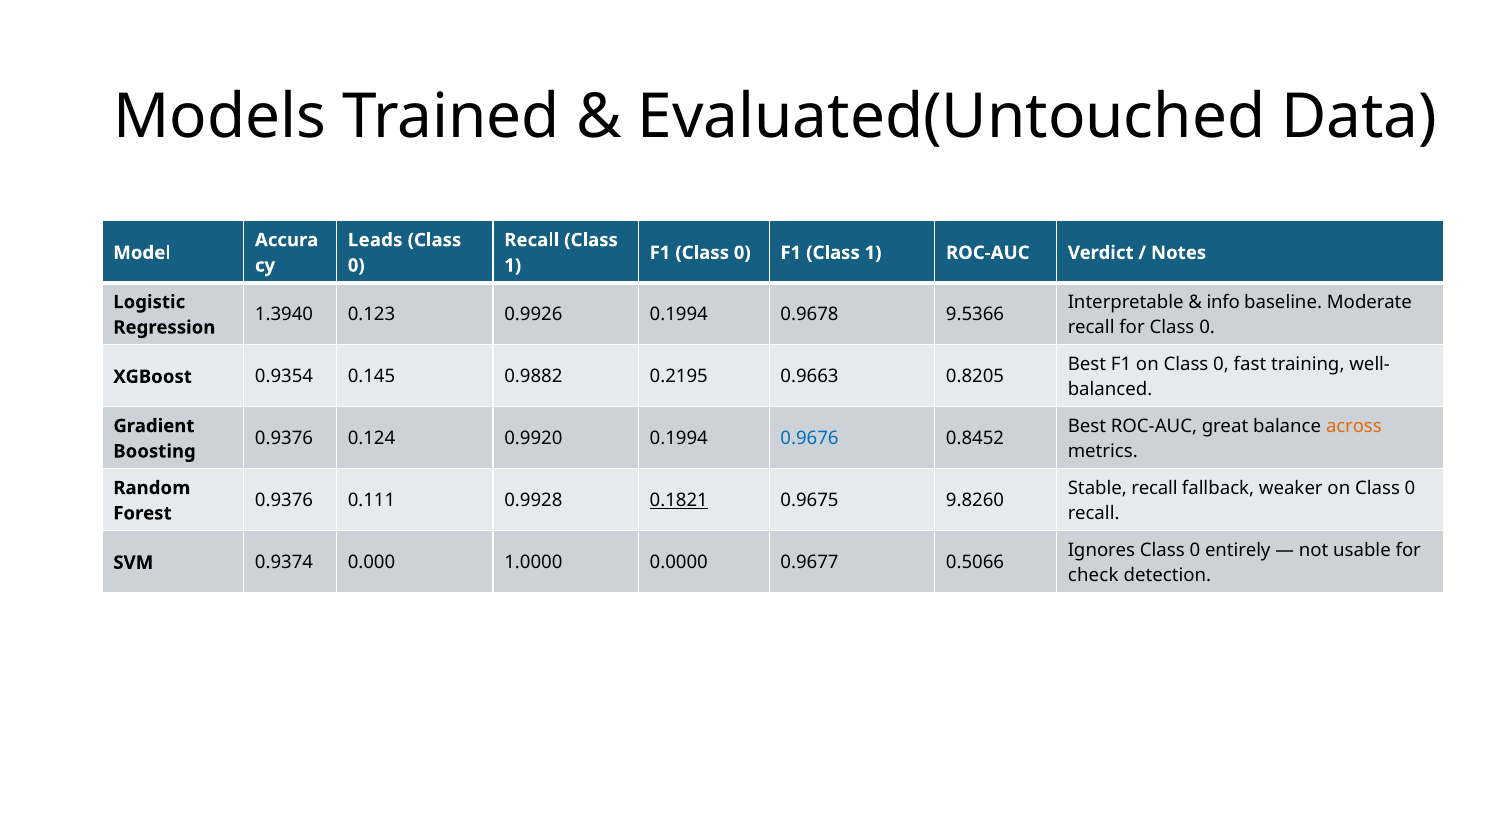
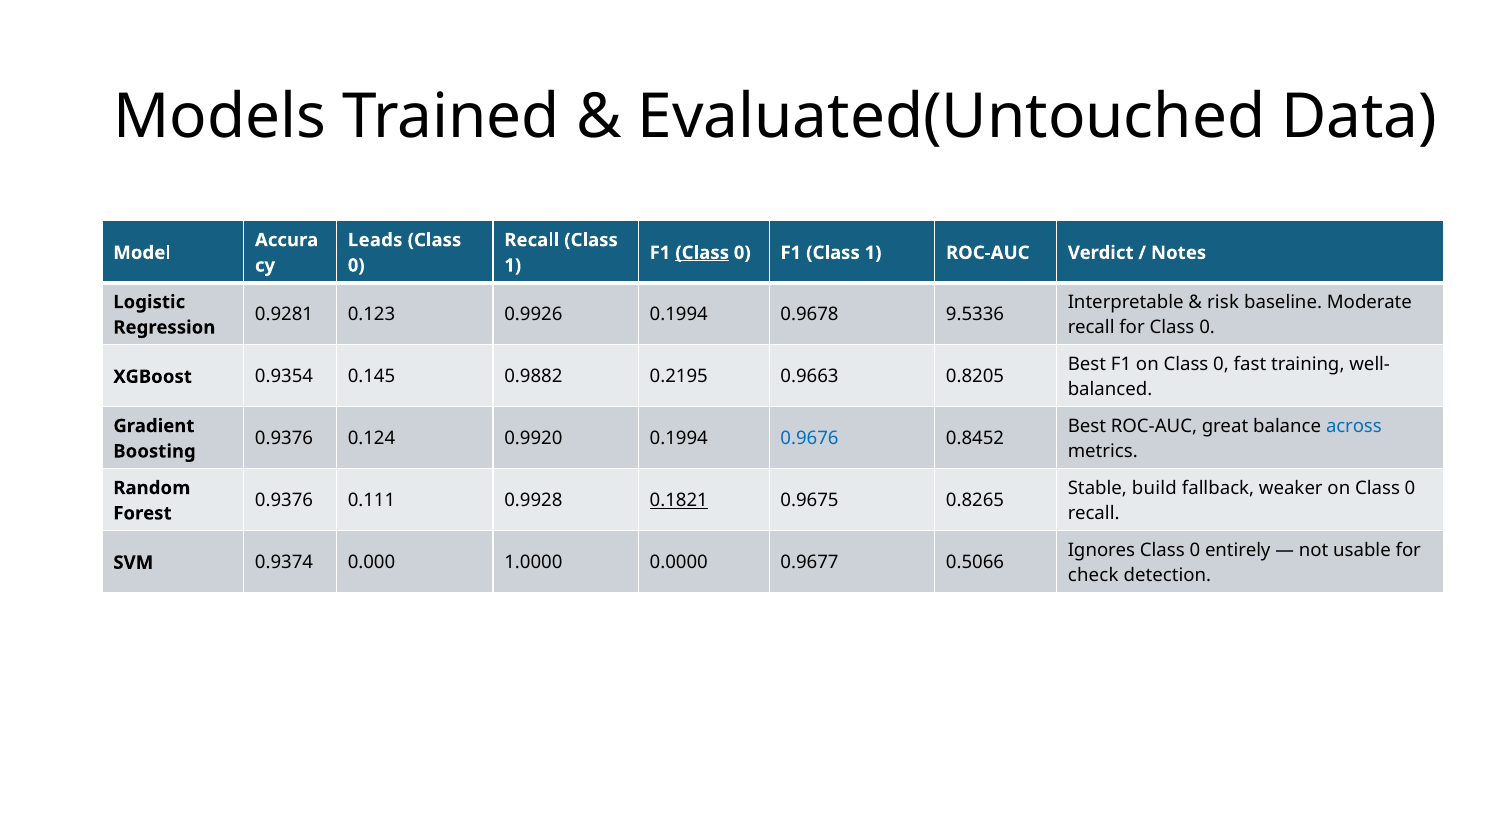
Class underline: none -> present (702, 253)
info: info -> risk (1223, 302)
1.3940: 1.3940 -> 0.9281 (284, 315)
9.5366: 9.5366 -> 9.5336 (975, 315)
across colour: orange -> blue (1354, 426)
Stable recall: recall -> build (1154, 488)
9.8260: 9.8260 -> 0.8265 (975, 500)
